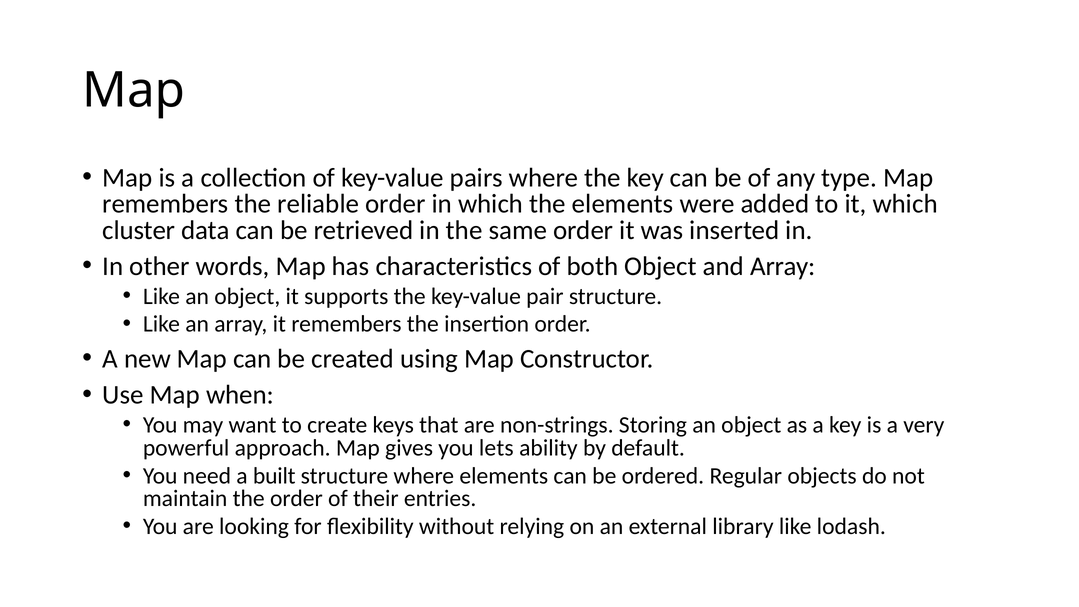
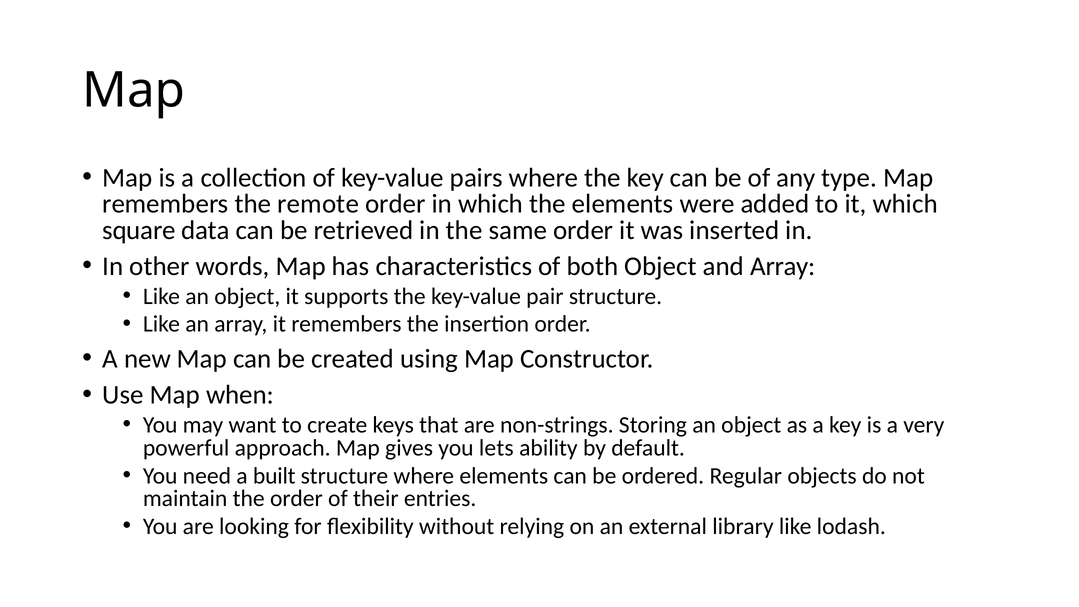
reliable: reliable -> remote (318, 204)
cluster: cluster -> square (139, 230)
